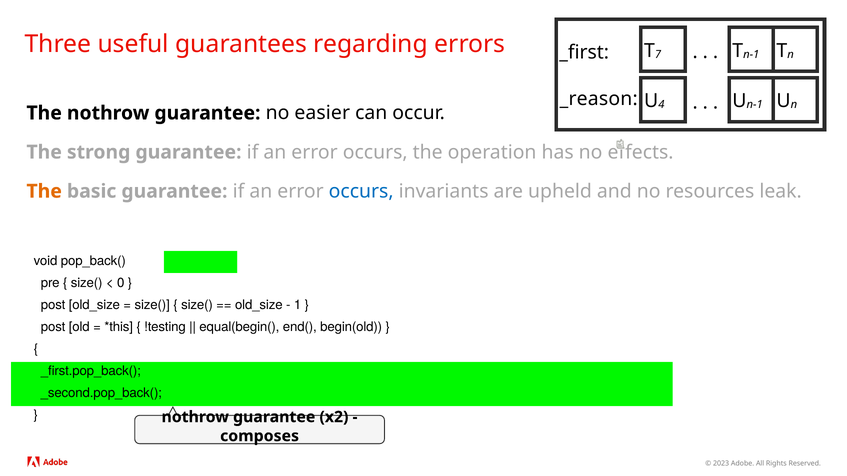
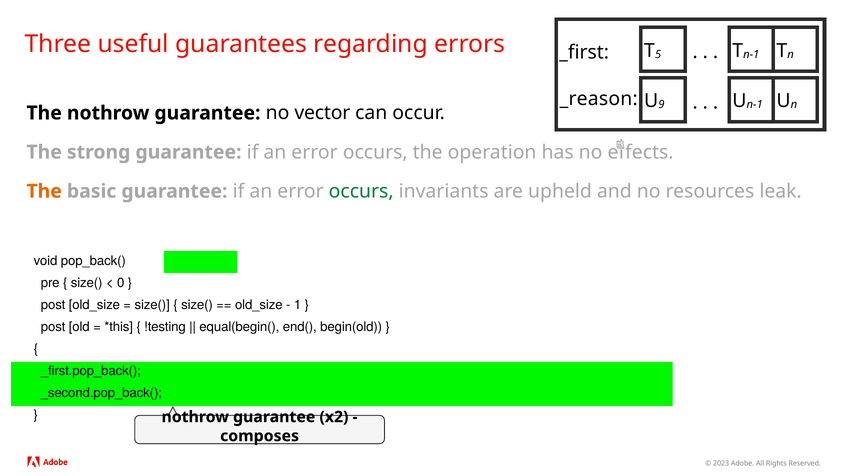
7: 7 -> 5 (658, 54)
4: 4 -> 9 (661, 105)
easier: easier -> vector (322, 113)
occurs colour: blue -> green (361, 191)
